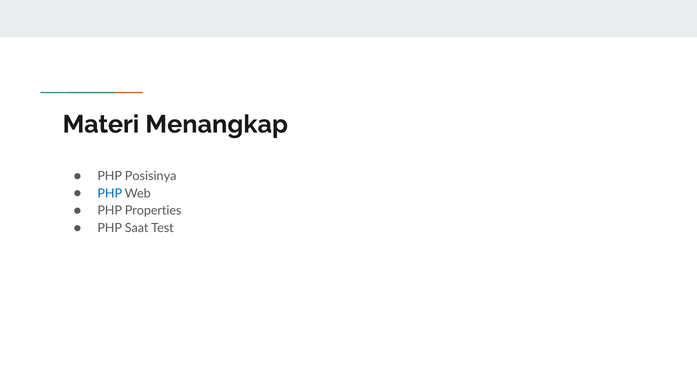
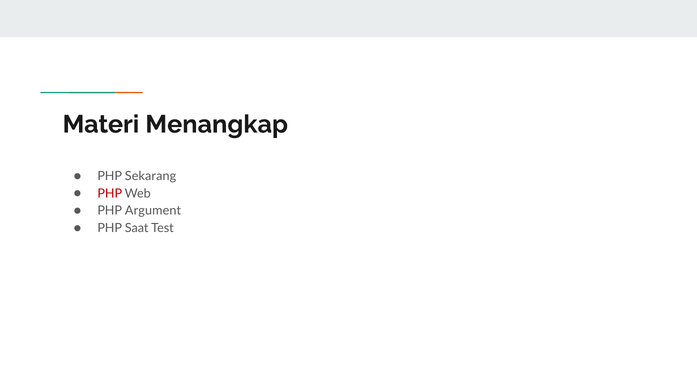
Posisinya: Posisinya -> Sekarang (151, 176)
PHP colour: blue -> red (110, 194)
Properties: Properties -> Argument (153, 211)
